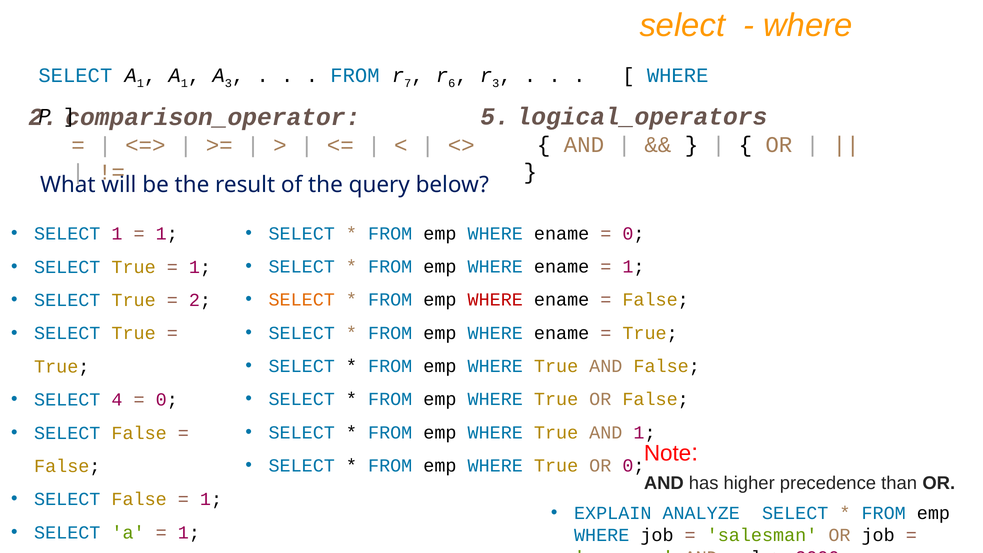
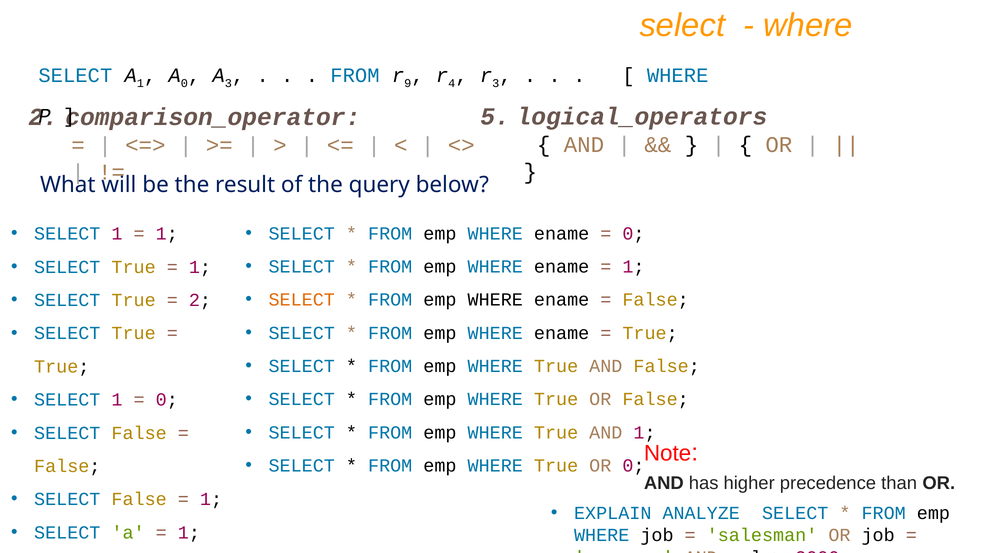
1: 1 -> 0 (184, 83)
7: 7 -> 9 (408, 83)
6: 6 -> 4 (452, 83)
WHERE colour: red -> black (495, 300)
4: 4 -> 1 (117, 400)
